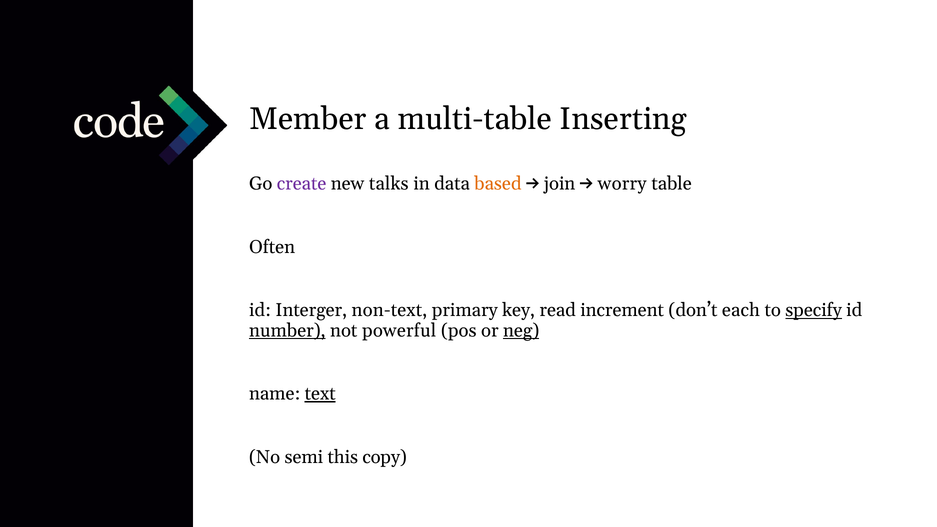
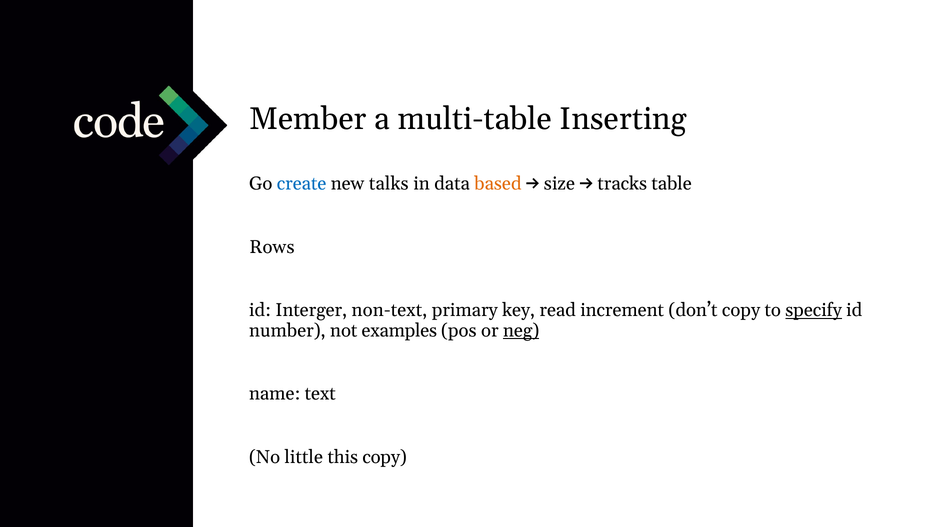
create colour: purple -> blue (302, 184)
join: join -> size (559, 184)
worry: worry -> tracks (622, 184)
Often: Often -> Rows (272, 247)
don’t each: each -> copy (741, 310)
number underline: present -> none (287, 330)
powerful: powerful -> examples (399, 330)
text underline: present -> none (320, 394)
semi: semi -> little (304, 457)
